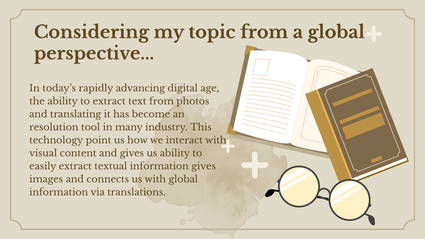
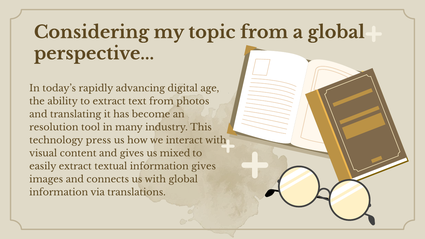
point: point -> press (98, 140)
us ability: ability -> mixed (175, 154)
